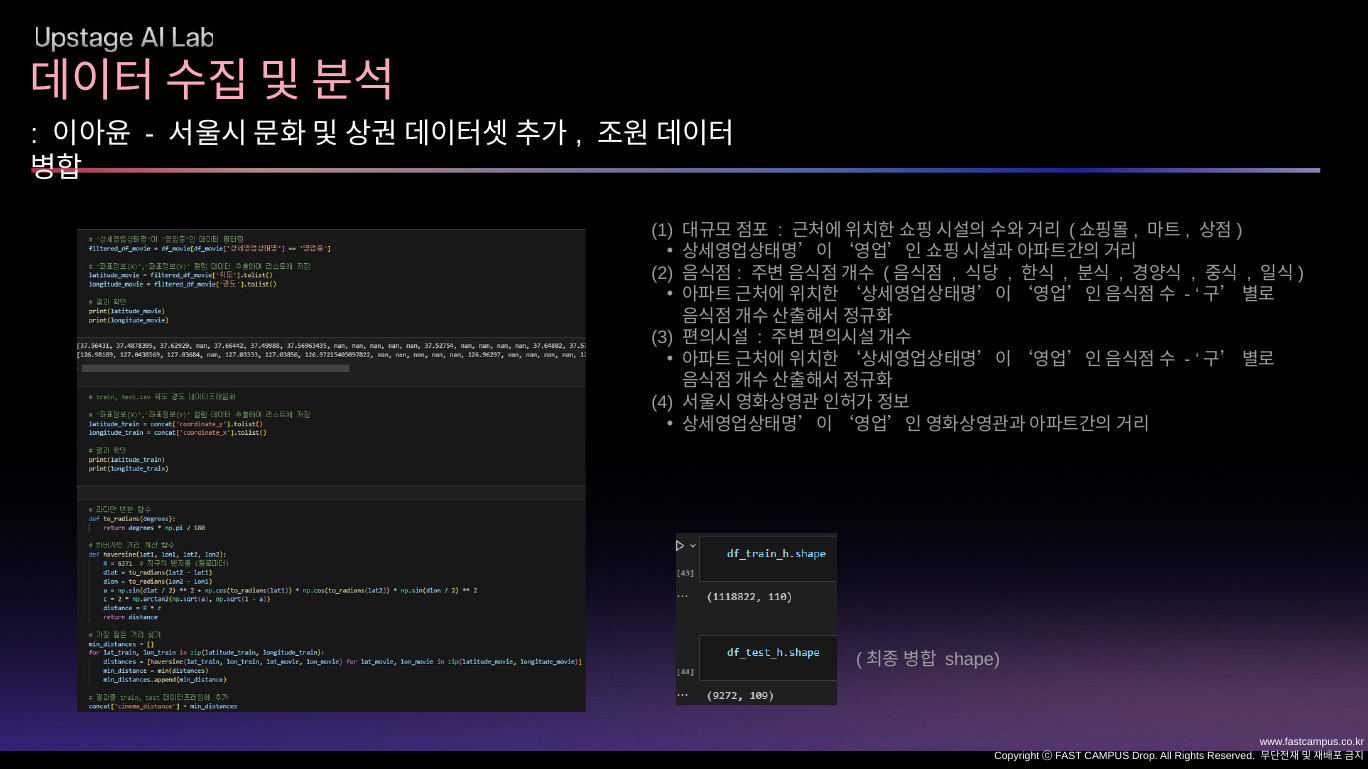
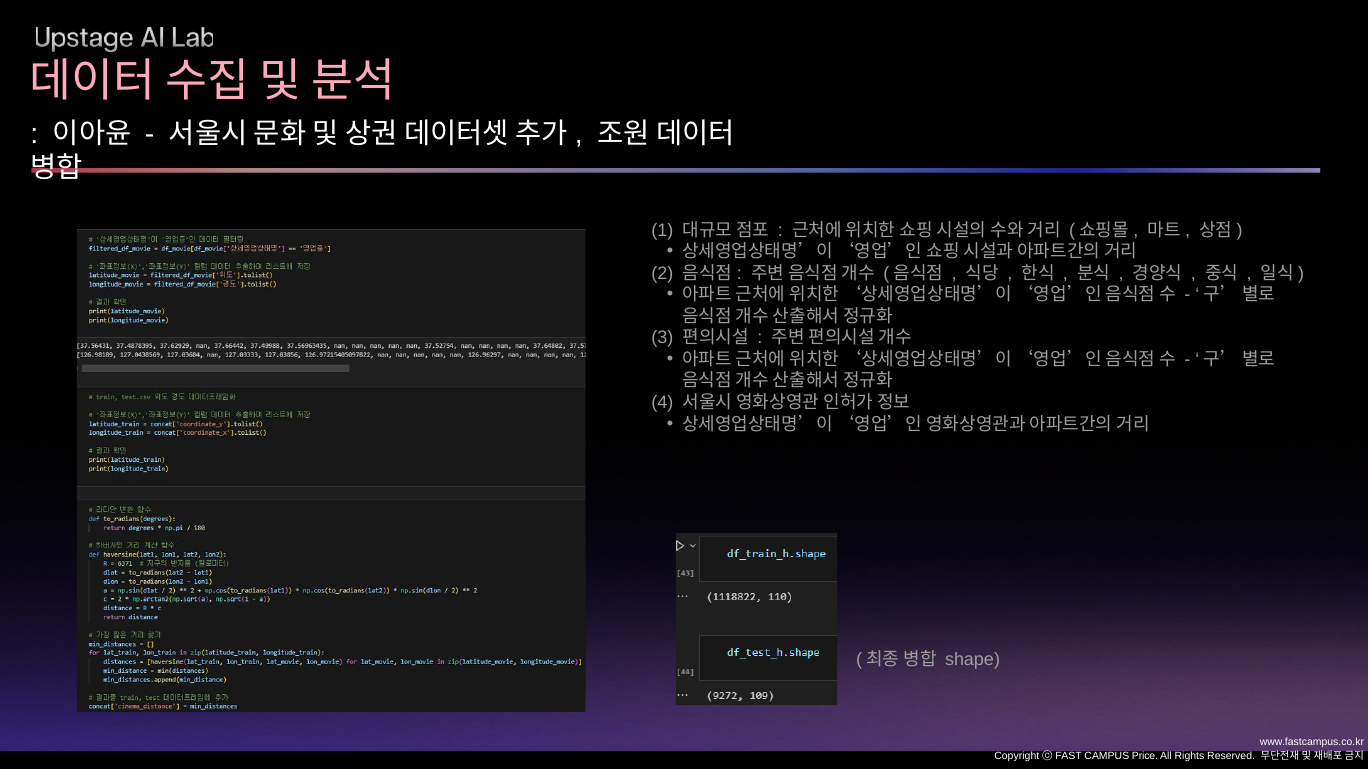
Drop: Drop -> Price (1145, 757)
